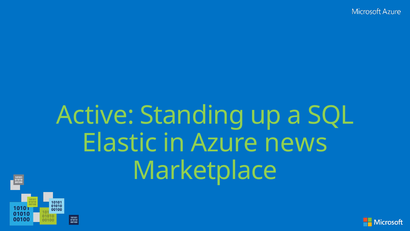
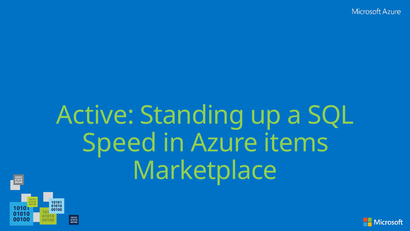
Elastic: Elastic -> Speed (120, 143)
news: news -> items (296, 143)
